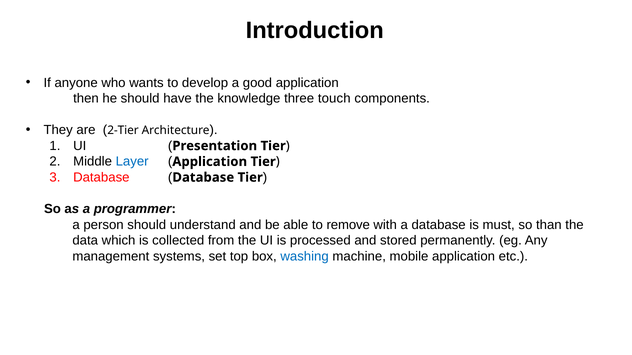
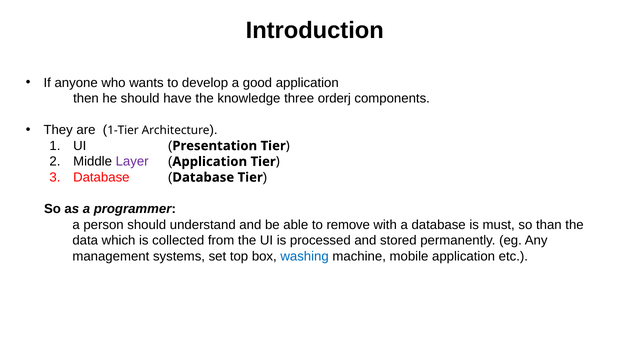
touch: touch -> orderj (334, 99)
2-Tier: 2-Tier -> 1-Tier (123, 131)
Layer colour: blue -> purple (132, 162)
